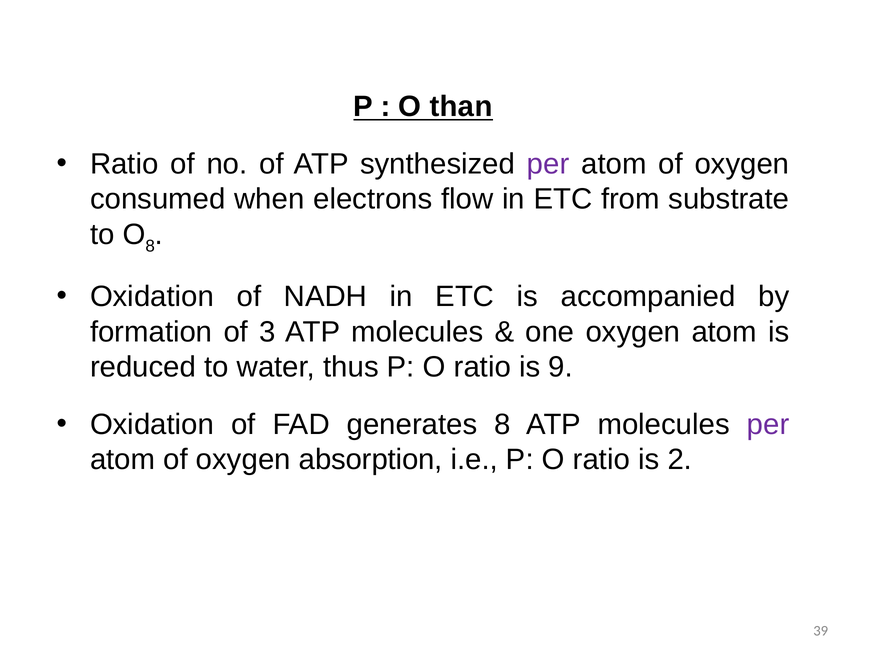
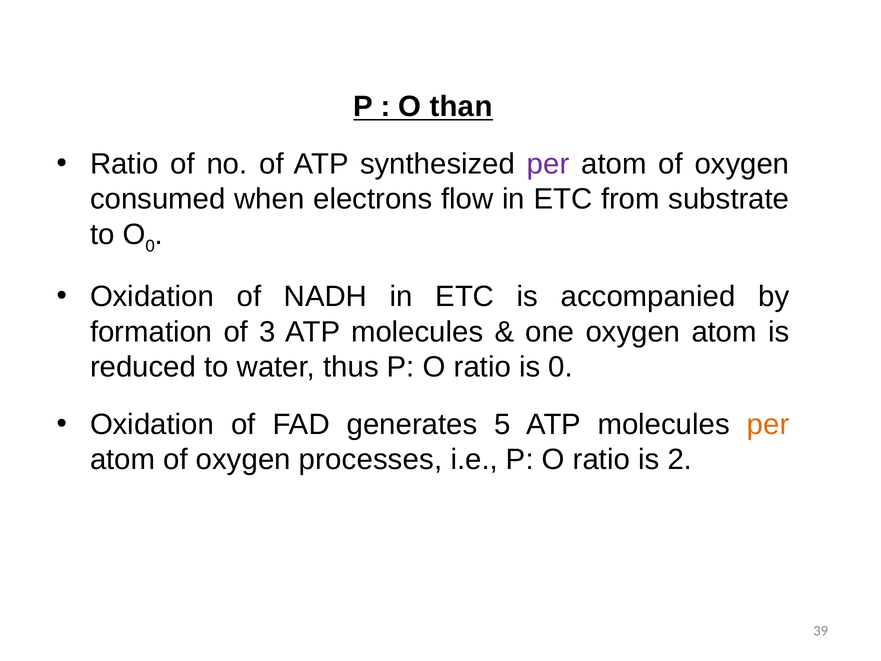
O 8: 8 -> 0 (150, 246)
is 9: 9 -> 0 (561, 367)
generates 8: 8 -> 5 (503, 424)
per colour: purple -> orange (768, 424)
absorption: absorption -> processes (371, 460)
